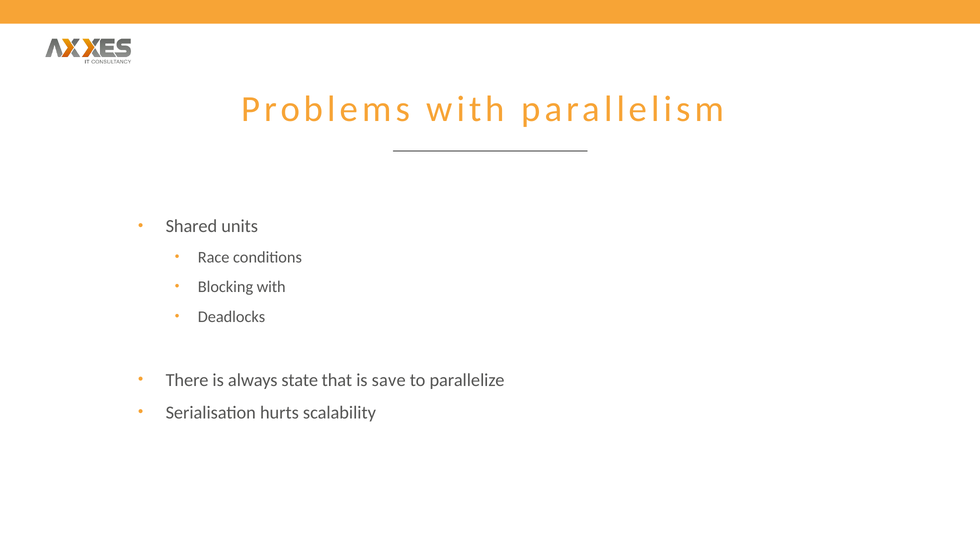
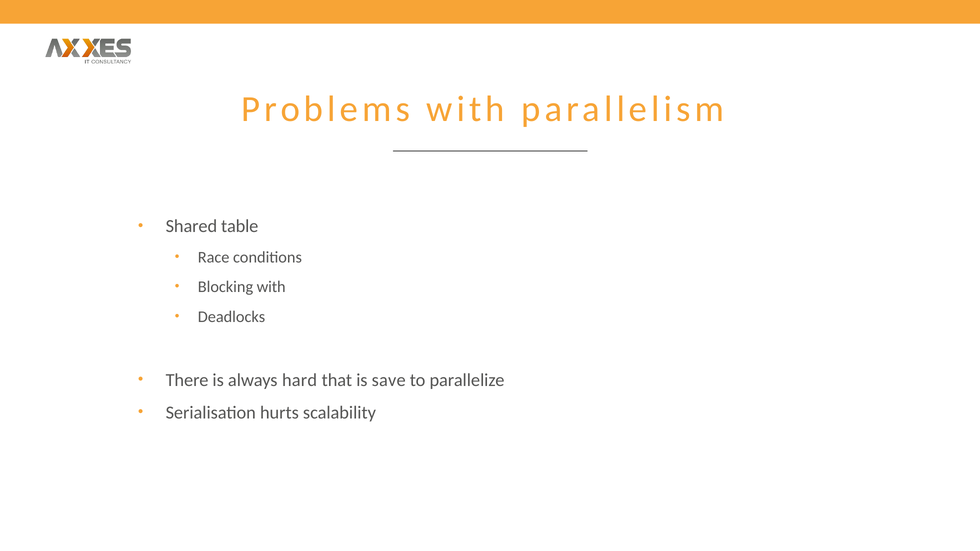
units: units -> table (240, 226)
state: state -> hard (300, 380)
